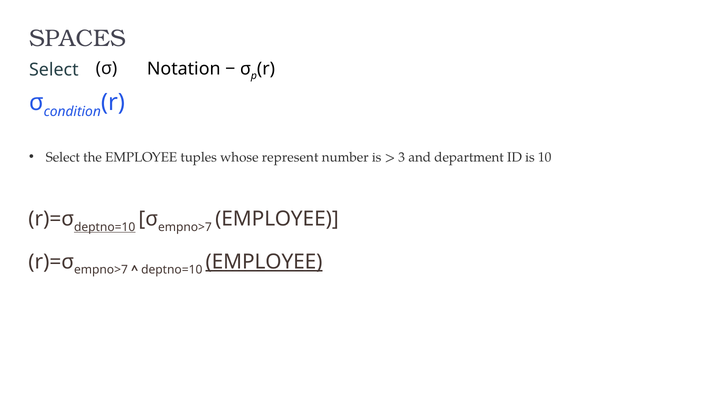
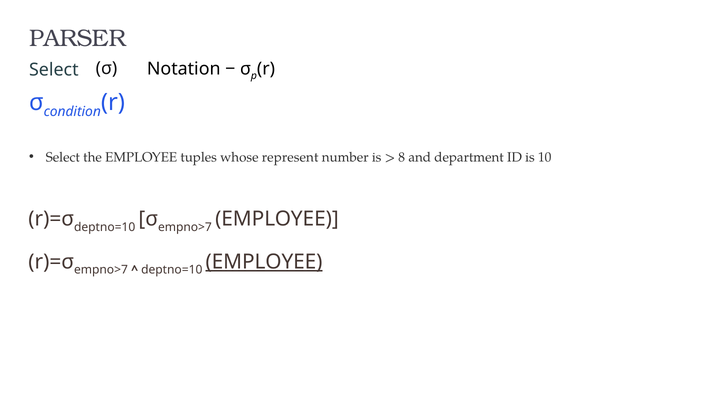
SPACES: SPACES -> PARSER (78, 38)
3: 3 -> 8 (402, 157)
deptno=10 underline: present -> none (105, 227)
